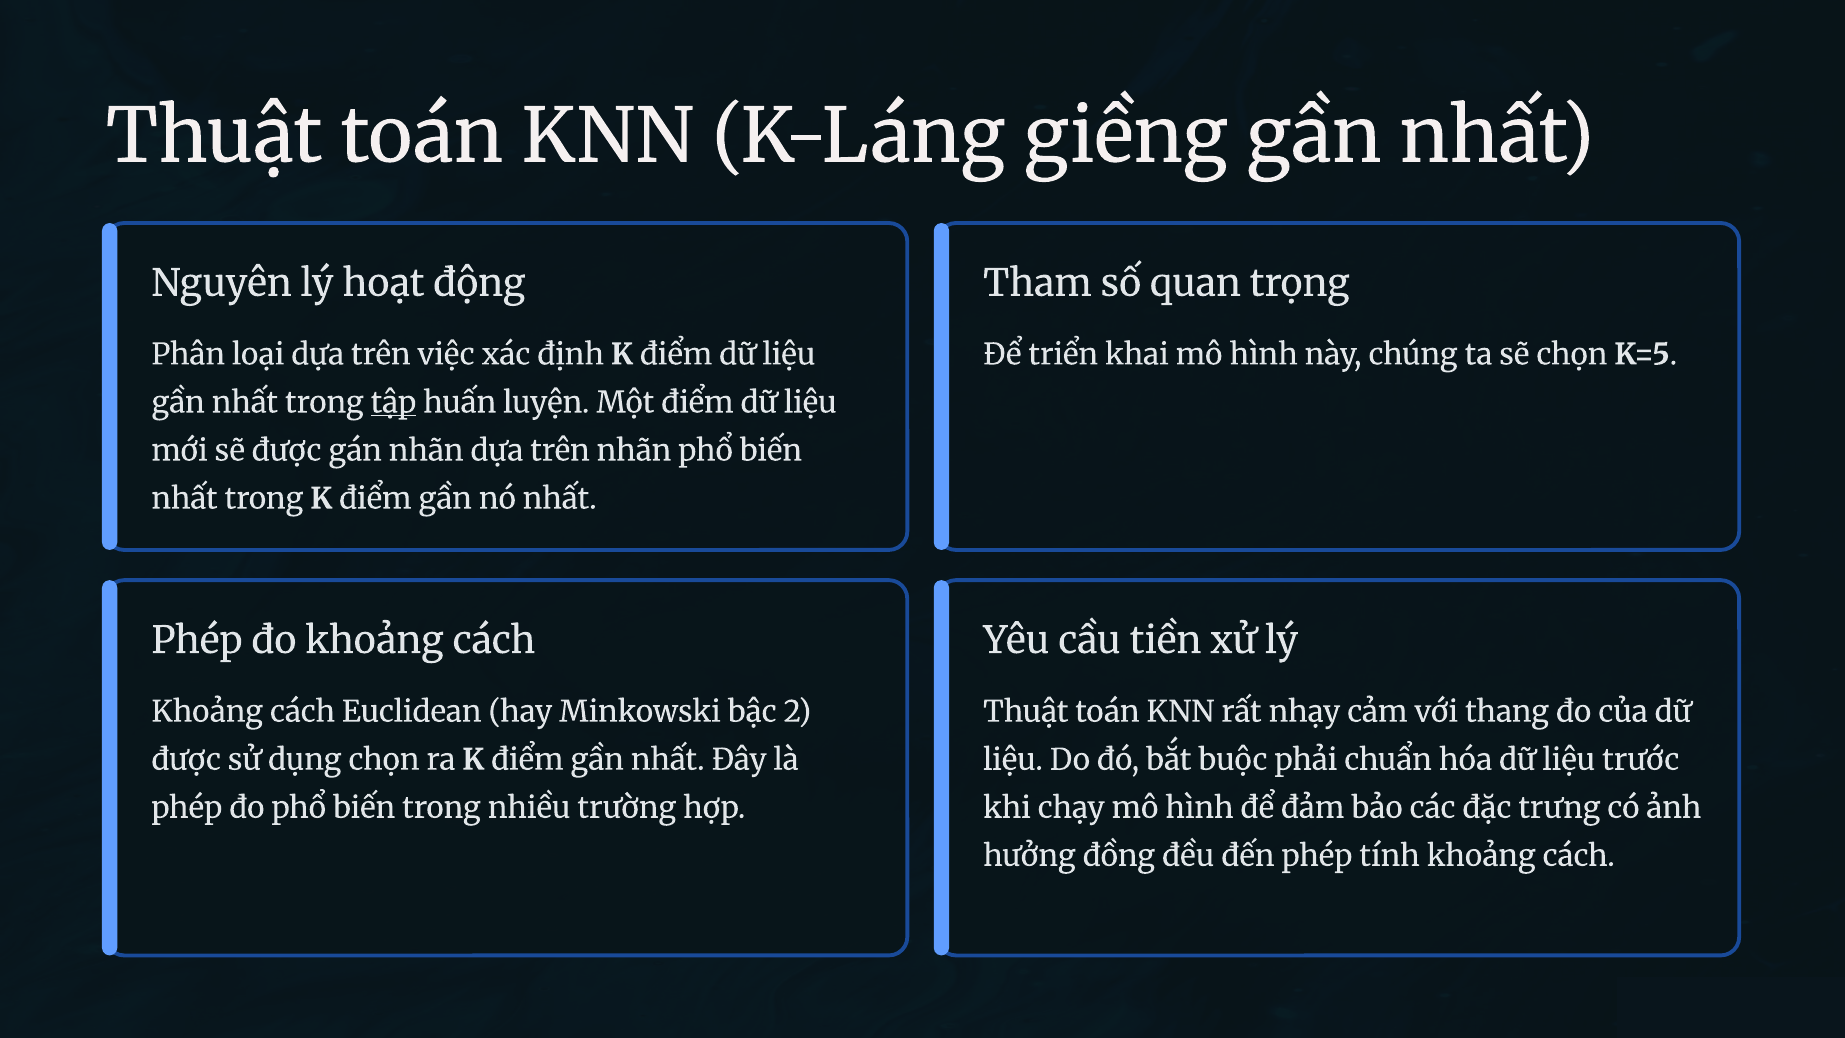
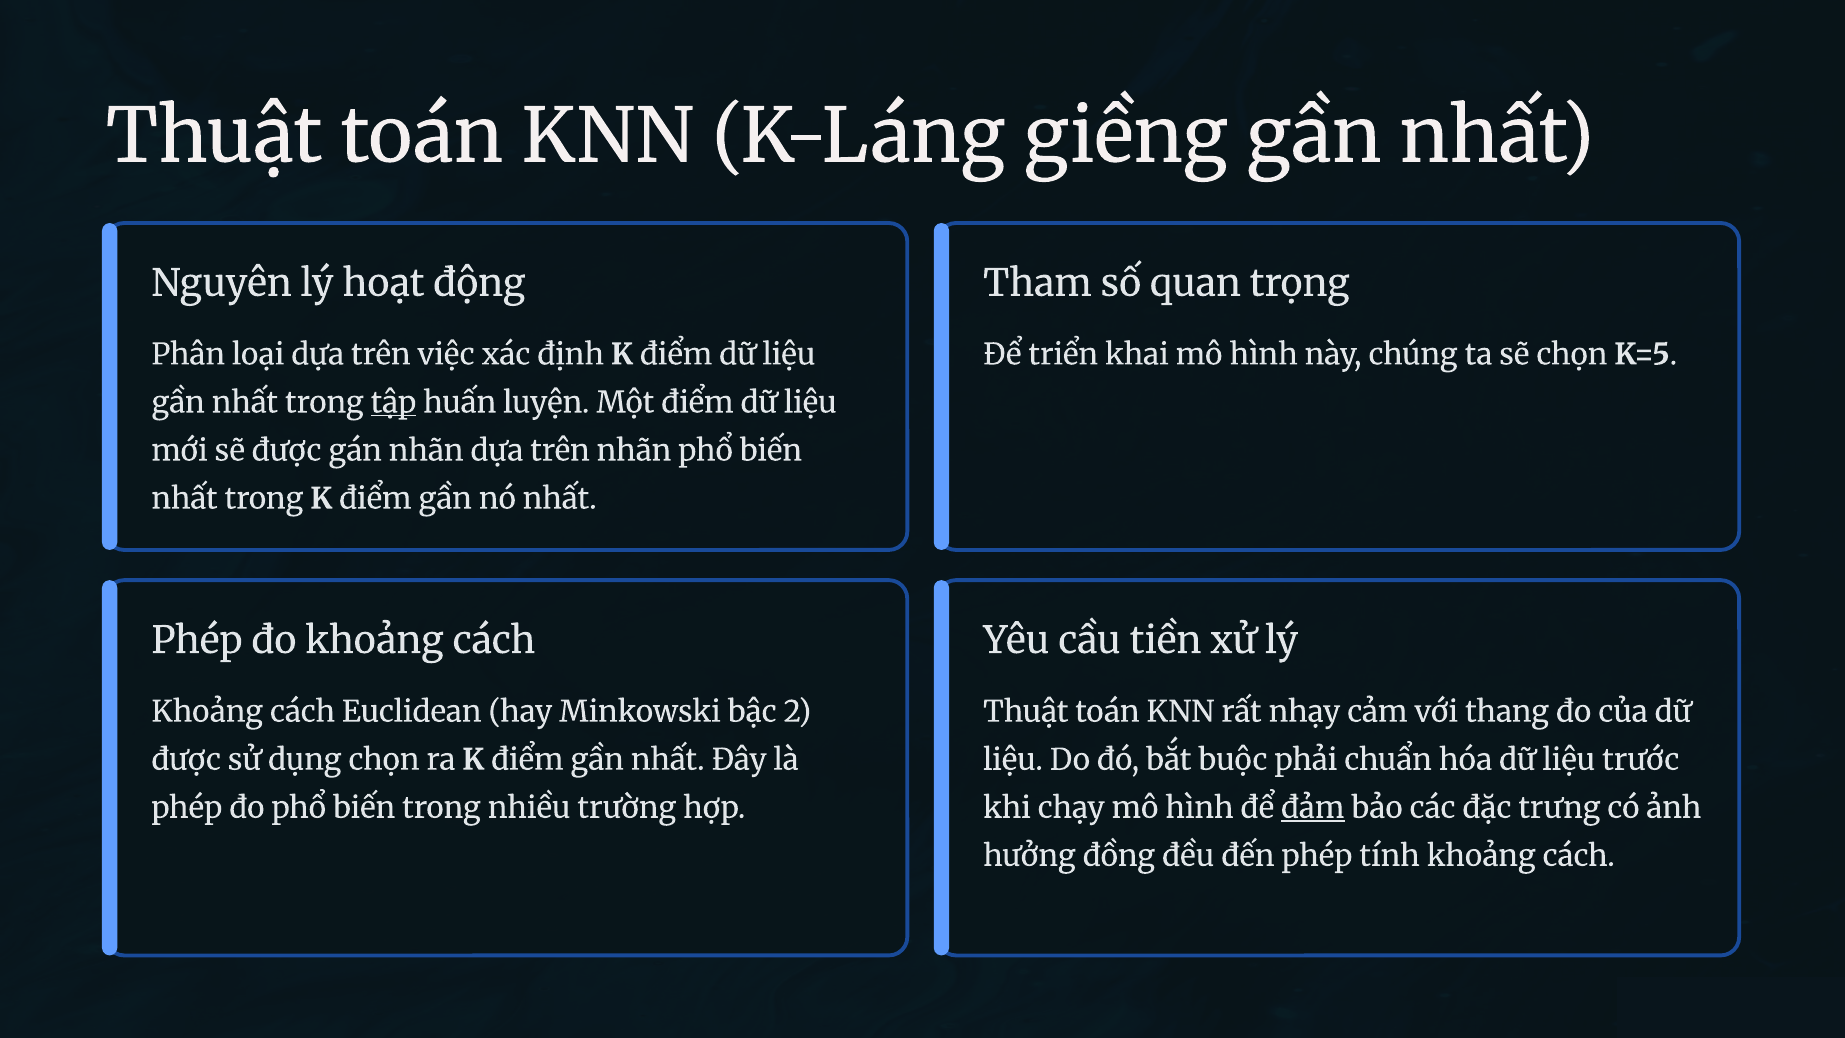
đảm underline: none -> present (1313, 808)
